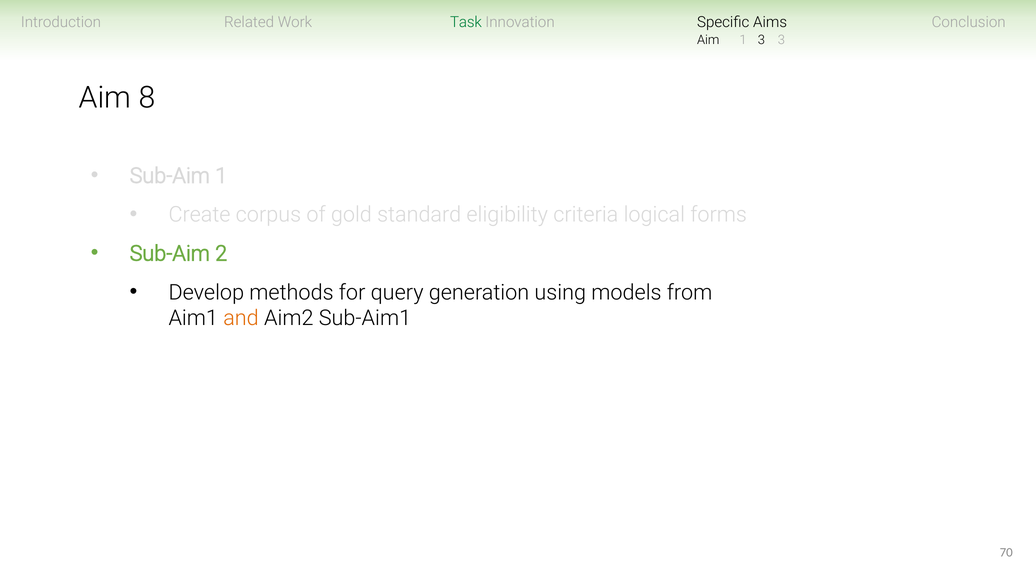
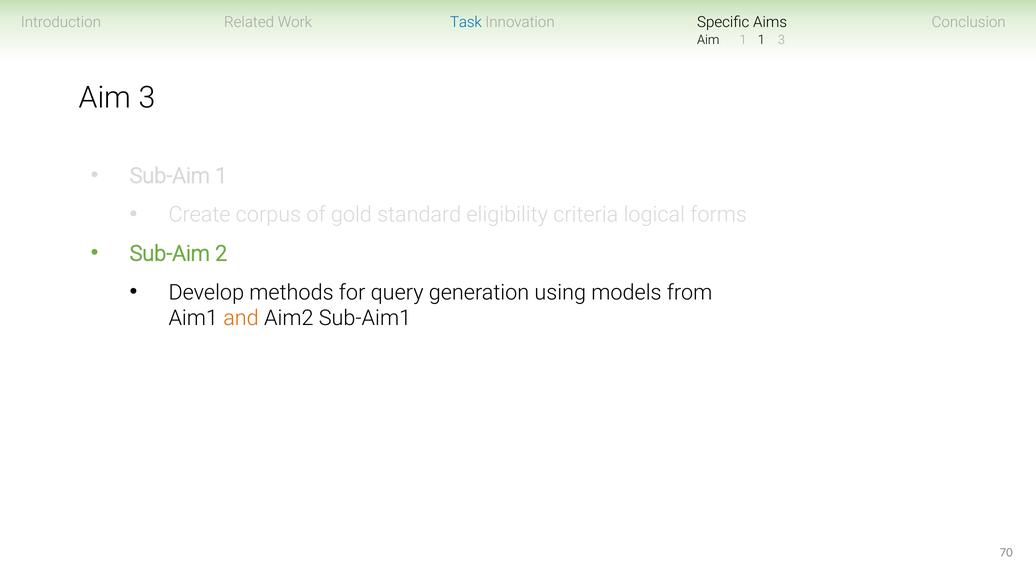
Task colour: green -> blue (466, 22)
1 3: 3 -> 1 (761, 40)
Aim 8: 8 -> 3 (147, 98)
